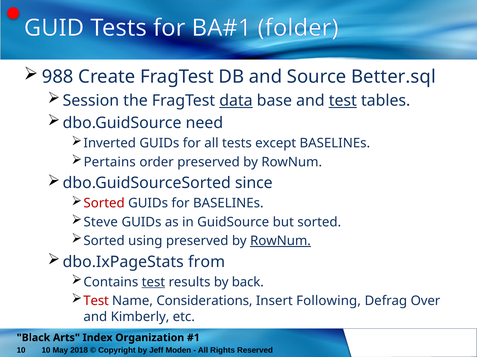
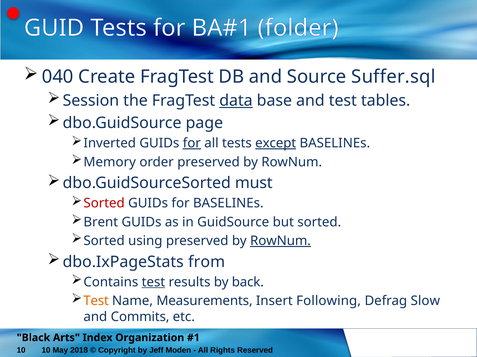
988: 988 -> 040 (58, 77)
Better.sql: Better.sql -> Suffer.sql (393, 77)
test underline: present -> none (343, 101)
need: need -> page (204, 123)
for underline: none -> present (192, 143)
except underline: none -> present (276, 143)
Pertains: Pertains -> Memory (110, 162)
since: since -> must (254, 183)
Steve: Steve -> Brent (101, 222)
Test colour: red -> orange (96, 301)
Considerations: Considerations -> Measurements (204, 301)
Over: Over -> Slow (425, 301)
Kimberly: Kimberly -> Commits (140, 317)
